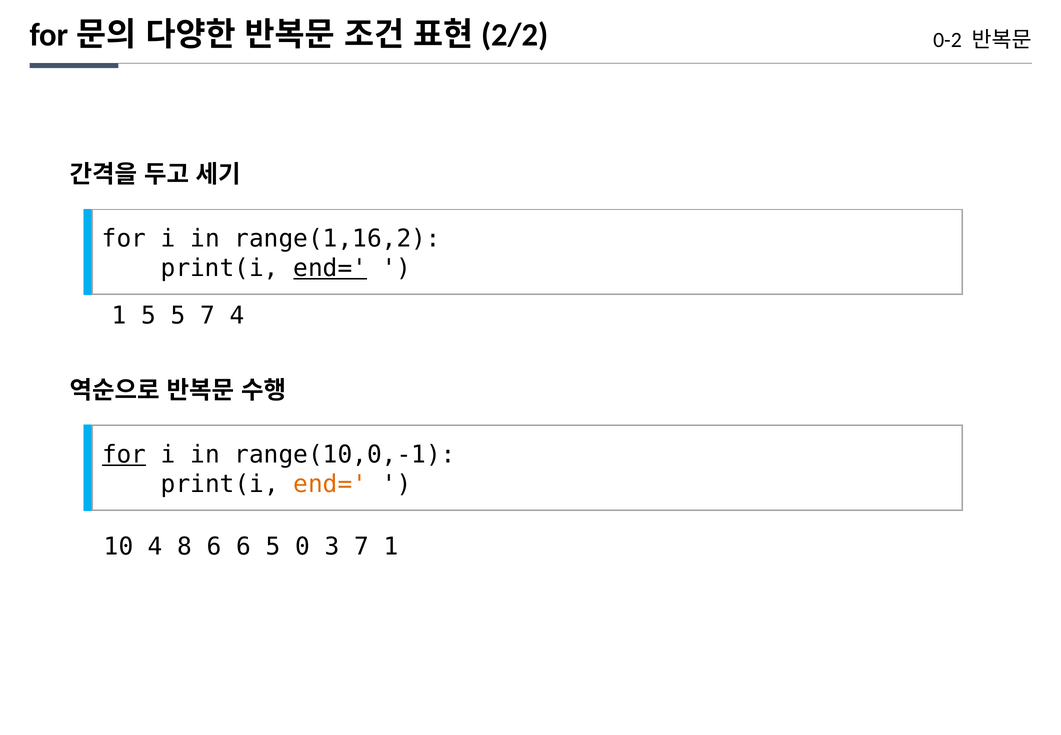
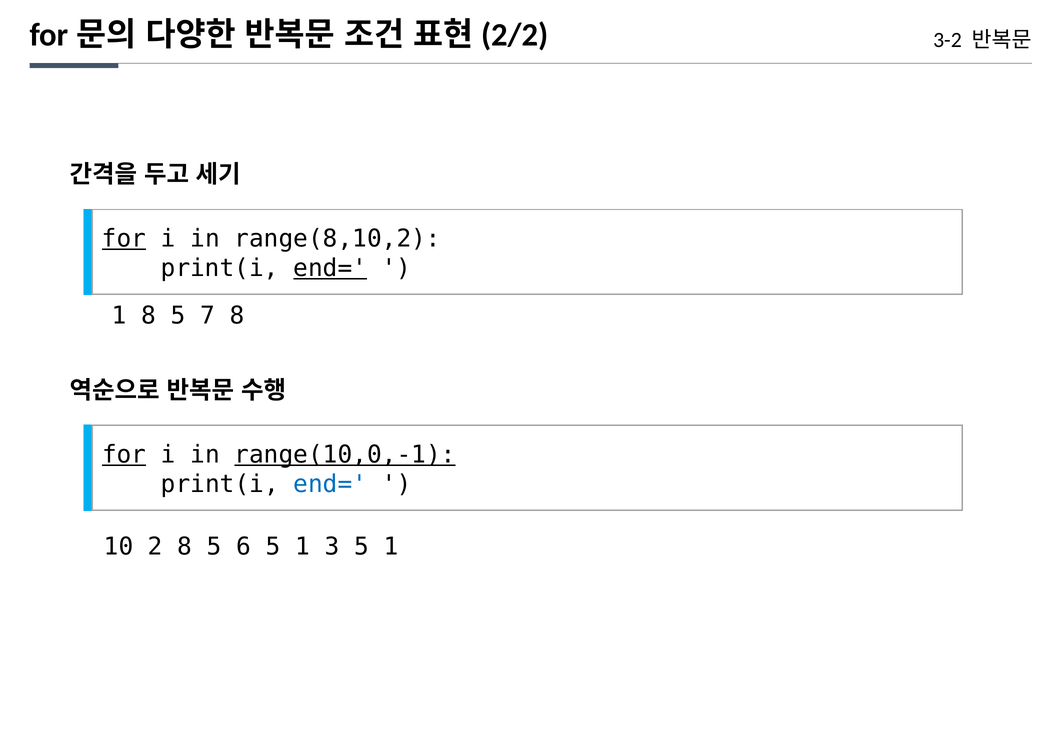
0-2: 0-2 -> 3-2 (947, 40)
for underline: none -> present (124, 239)
range(1,16,2: range(1,16,2 -> range(8,10,2 (338, 239)
1 5: 5 -> 8 (149, 315)
7 4: 4 -> 8 (237, 315)
range(10,0,-1 underline: none -> present (345, 454)
end= colour: orange -> blue (330, 484)
10 4: 4 -> 2 (155, 547)
6: 6 -> 5 (214, 547)
6 5 0: 0 -> 1 (303, 547)
3 7: 7 -> 5 (362, 547)
